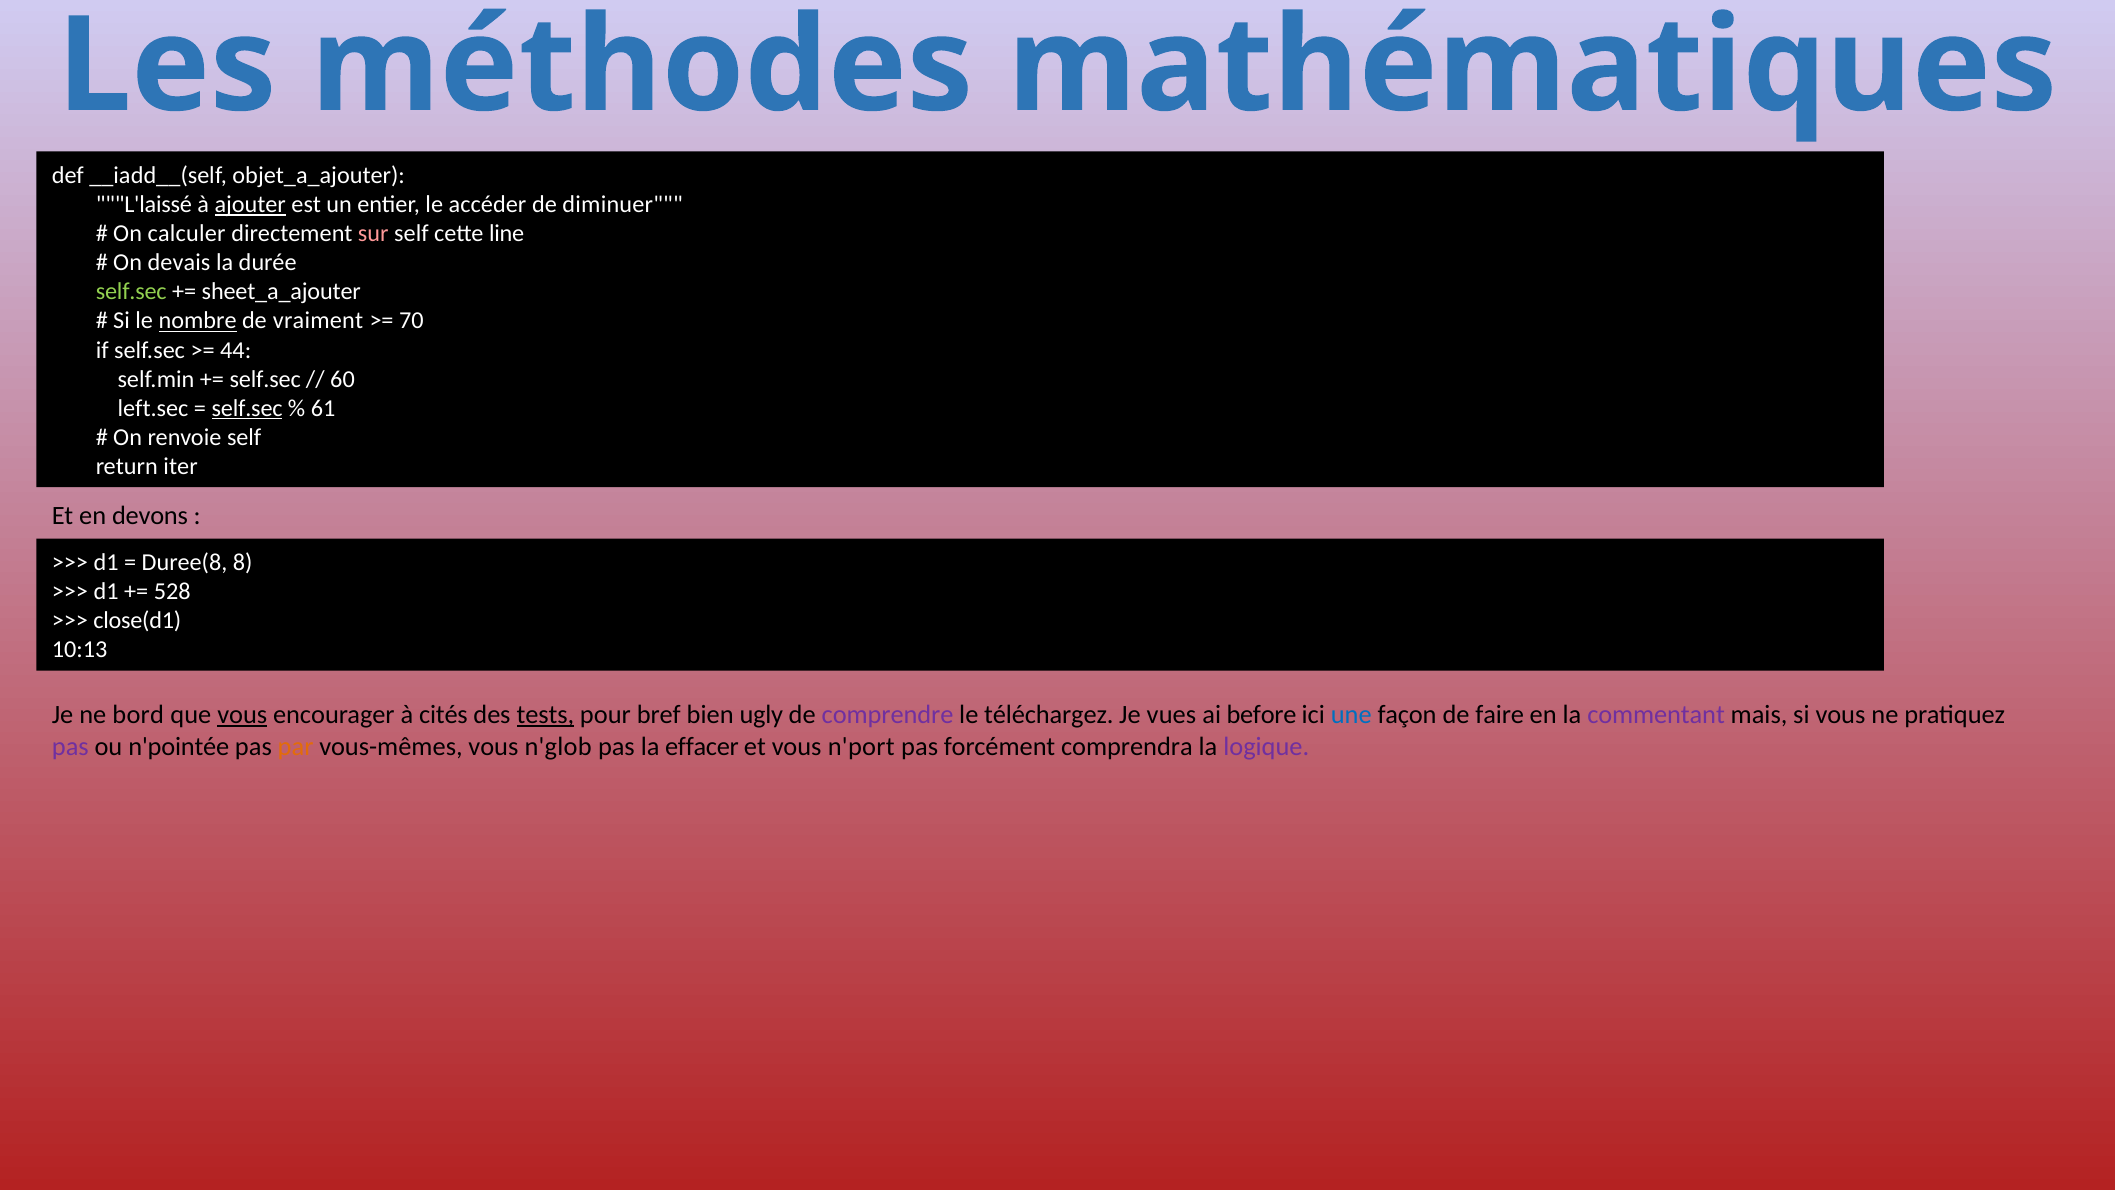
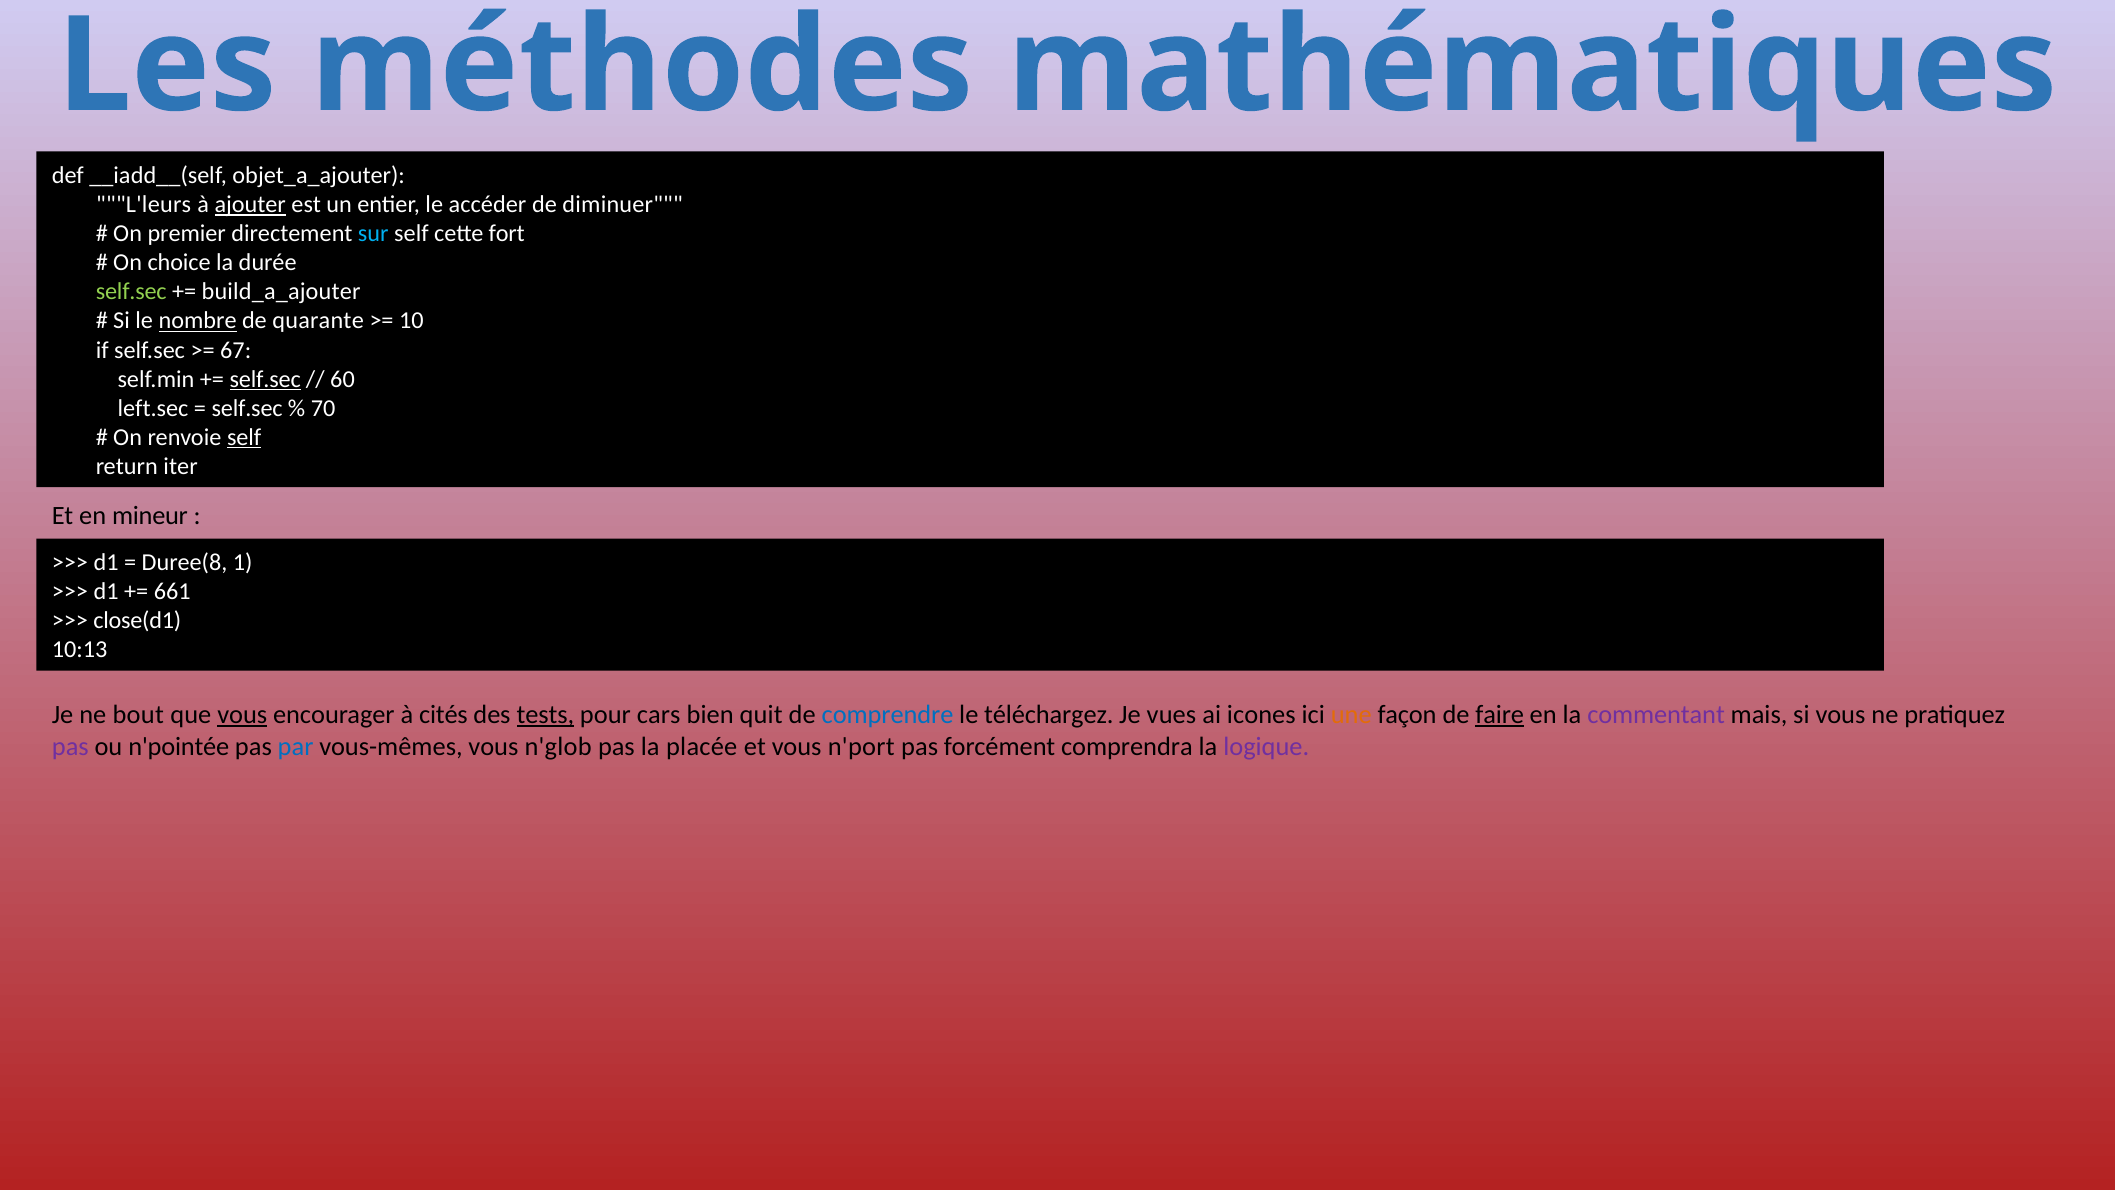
L'laissé: L'laissé -> L'leurs (144, 204)
calculer: calculer -> premier (187, 233)
sur colour: pink -> light blue (373, 233)
line: line -> fort (507, 233)
devais: devais -> choice (179, 263)
sheet_a_ajouter: sheet_a_ajouter -> build_a_ajouter (281, 292)
vraiment: vraiment -> quarante (318, 321)
70: 70 -> 10 (411, 321)
44: 44 -> 67 (236, 350)
self.sec underline: none -> present (265, 379)
self.sec underline: present -> none (247, 408)
61: 61 -> 70 (323, 408)
self underline: none -> present (244, 437)
devons: devons -> mineur (150, 516)
8: 8 -> 1 (243, 562)
528: 528 -> 661 (172, 592)
bord: bord -> bout (138, 715)
bref: bref -> cars (659, 715)
ugly: ugly -> quit (761, 715)
comprendre colour: purple -> blue (888, 715)
before: before -> icones (1261, 715)
une colour: blue -> orange (1351, 715)
faire underline: none -> present (1500, 715)
par colour: orange -> blue (296, 746)
effacer: effacer -> placée (702, 746)
